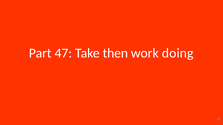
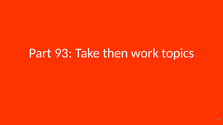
47: 47 -> 93 (63, 53)
doing: doing -> topics (178, 53)
